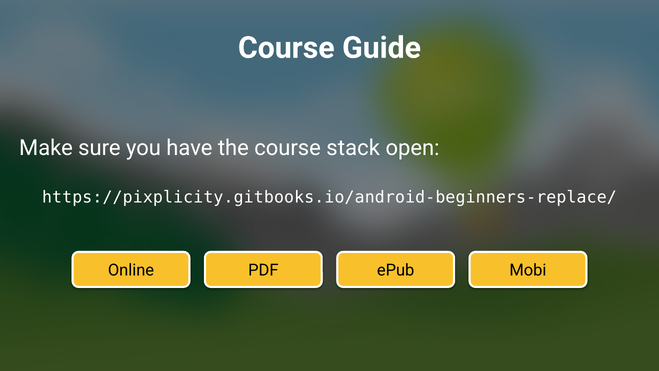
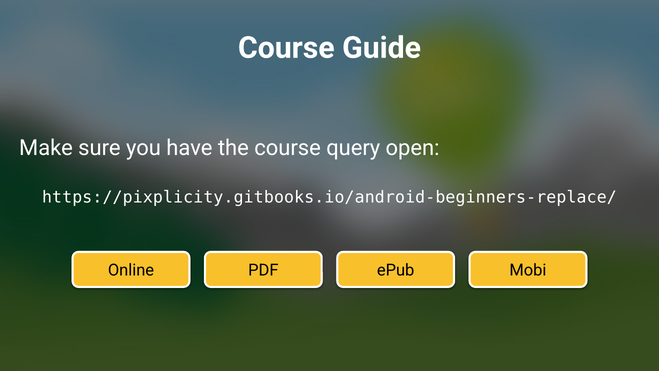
stack: stack -> query (353, 148)
